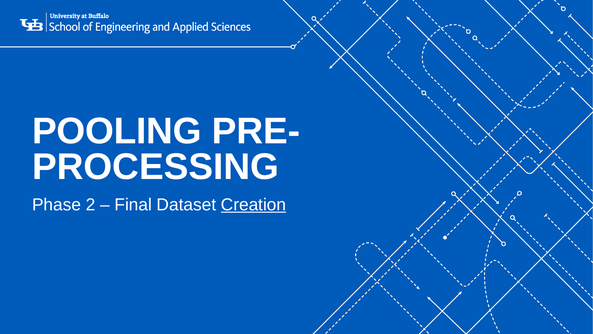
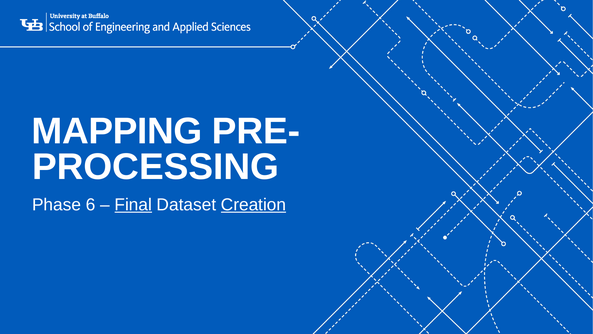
POOLING: POOLING -> MAPPING (117, 131)
2: 2 -> 6 (91, 205)
Final underline: none -> present (133, 205)
